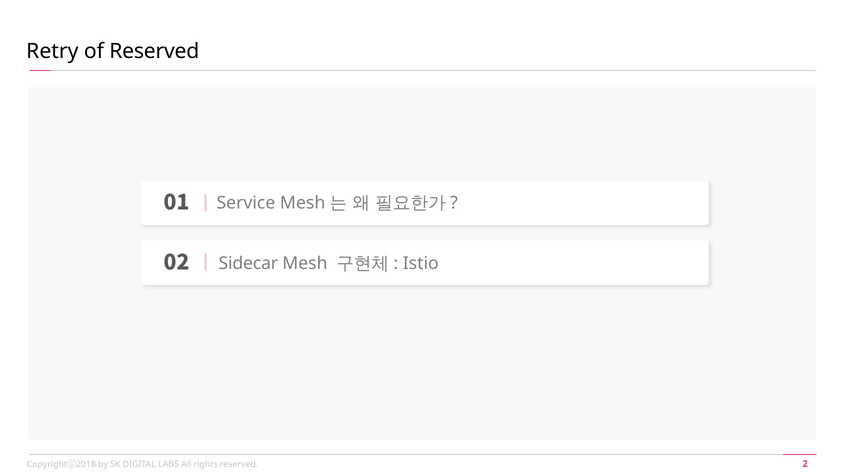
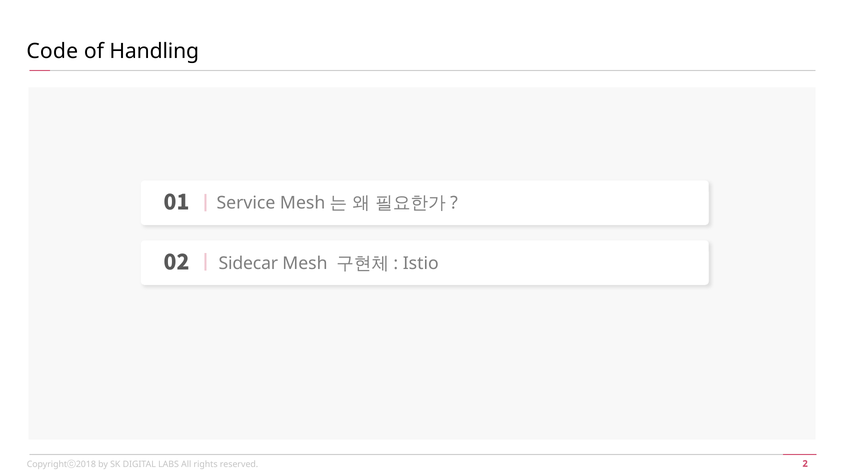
Retry: Retry -> Code (52, 51)
of Reserved: Reserved -> Handling (154, 51)
